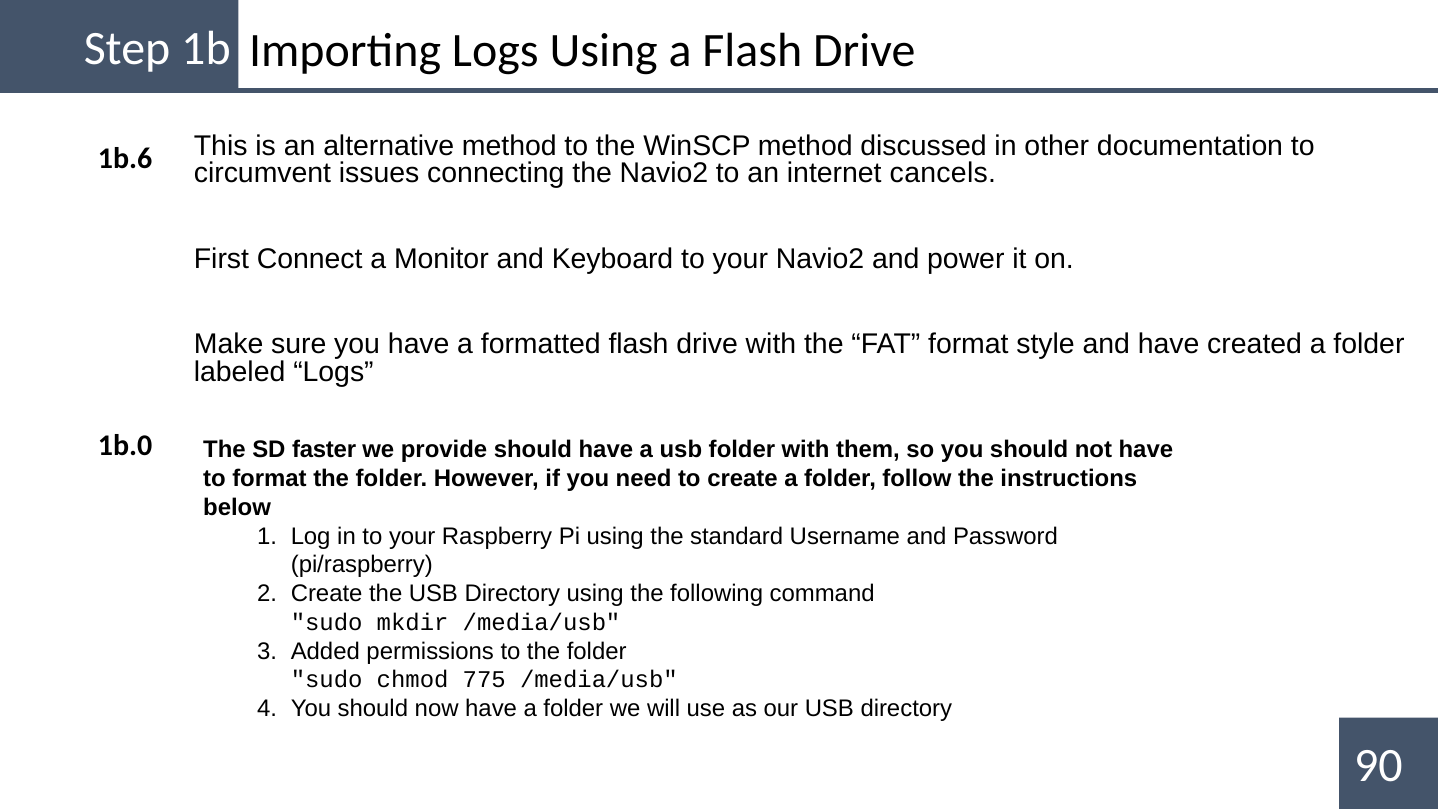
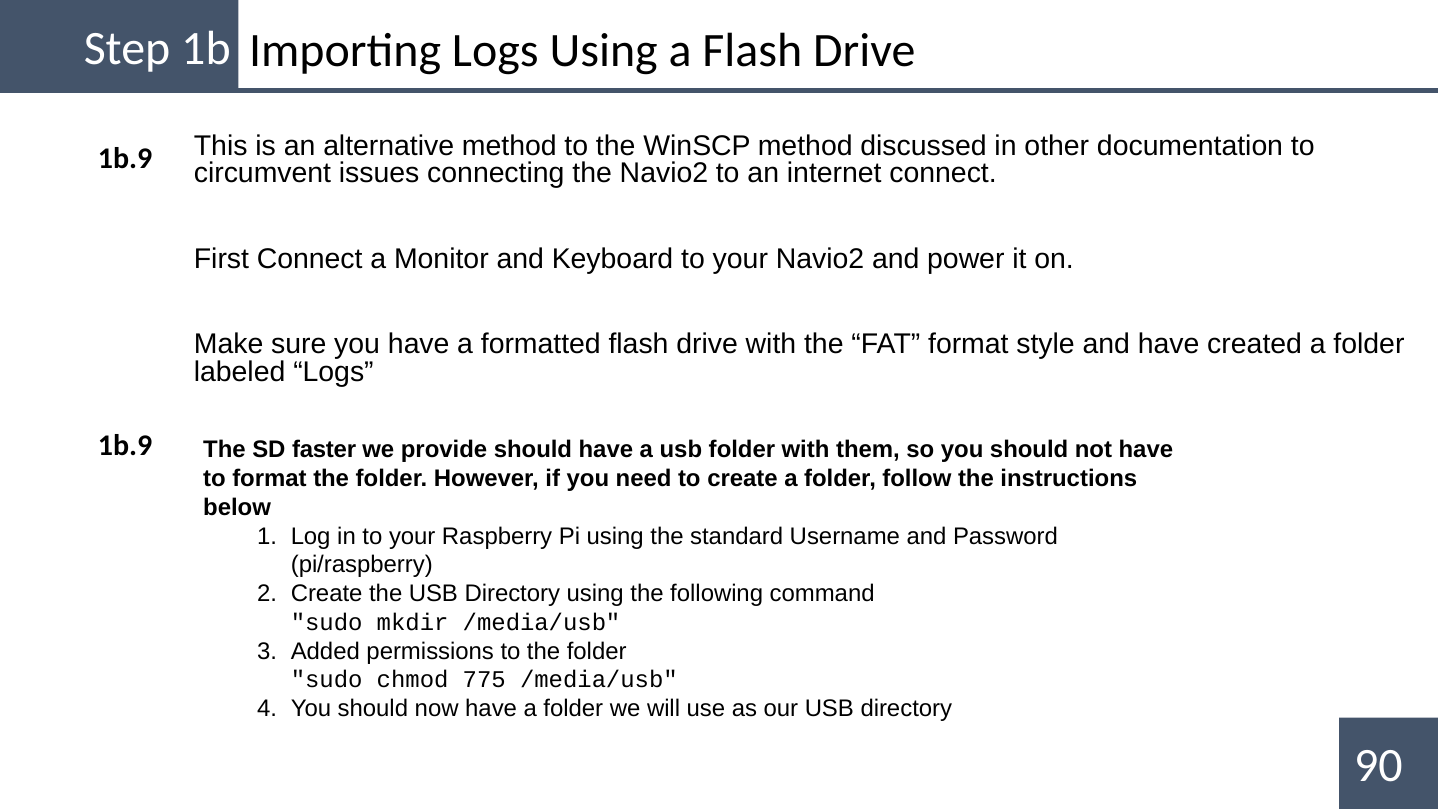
1b.6: 1b.6 -> 1b.9 (125, 159)
internet cancels: cancels -> connect (943, 173)
1b.0: 1b.0 -> 1b.9 (125, 445)
